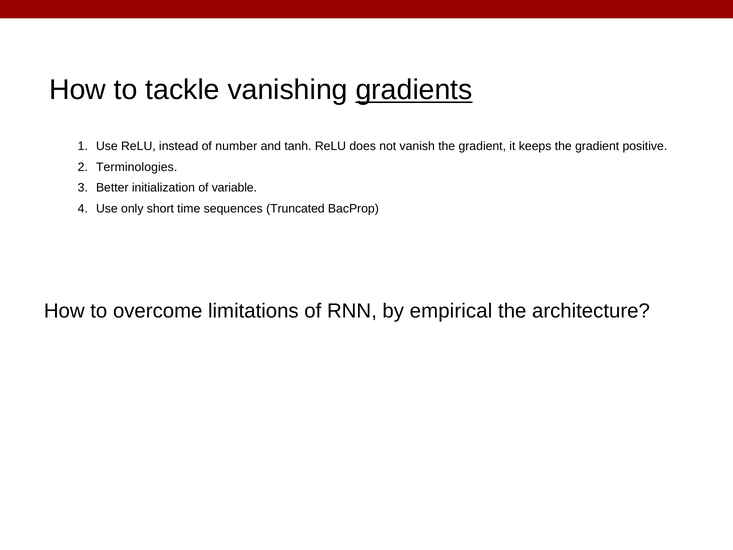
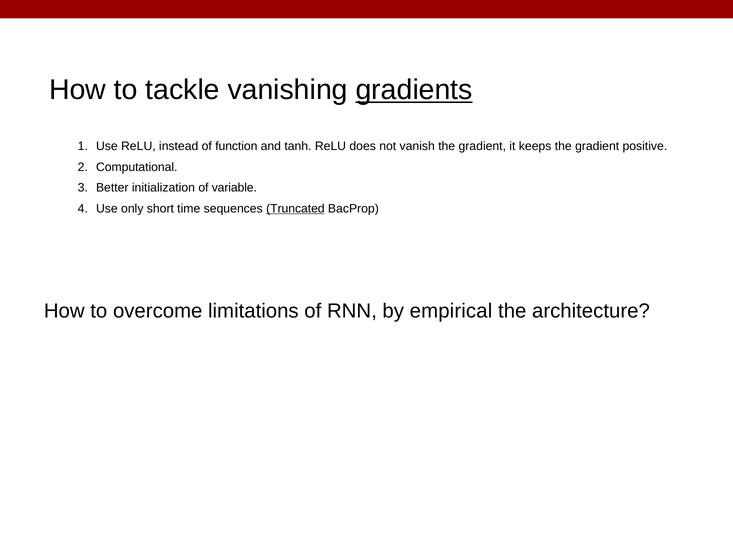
number: number -> function (236, 146)
Terminologies: Terminologies -> Computational (137, 167)
Truncated underline: none -> present (295, 208)
